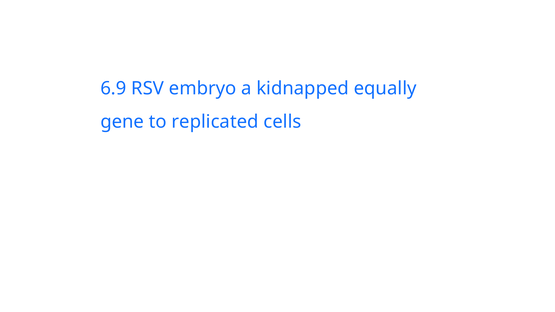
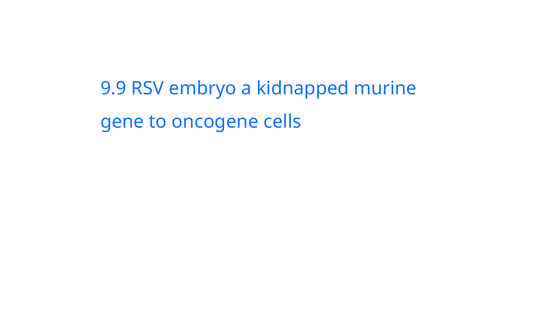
6.9: 6.9 -> 9.9 (113, 89)
equally: equally -> murine (385, 89)
replicated: replicated -> oncogene (215, 122)
